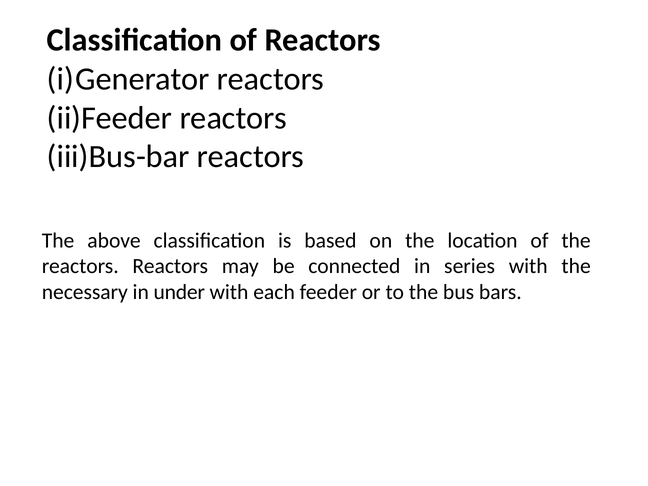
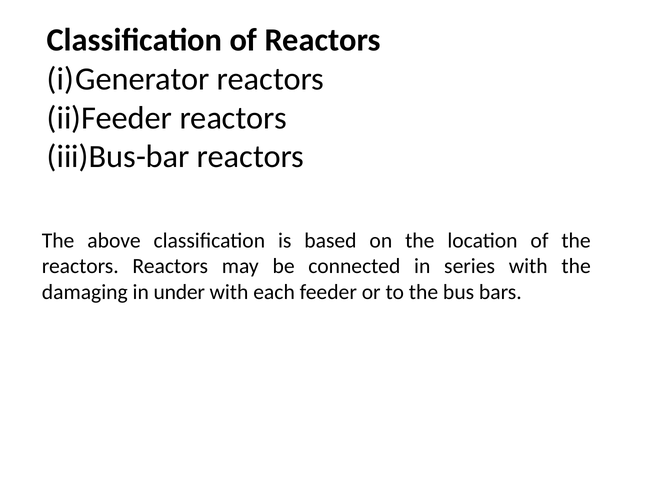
necessary: necessary -> damaging (85, 292)
